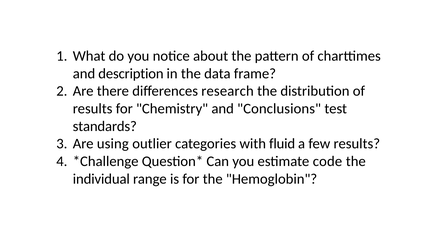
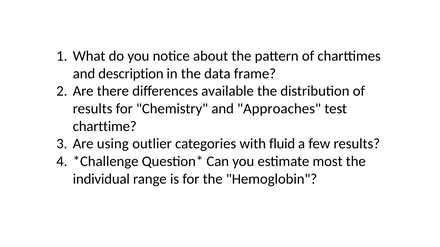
research: research -> available (228, 91)
Conclusions: Conclusions -> Approaches (279, 109)
standards: standards -> charttime (105, 126)
code: code -> most (328, 162)
